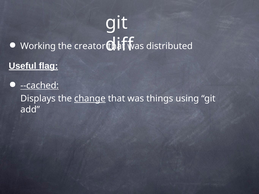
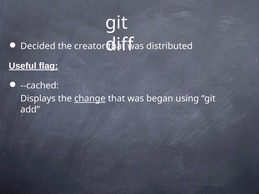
Working: Working -> Decided (38, 46)
--cached underline: present -> none (40, 86)
things: things -> began (160, 99)
